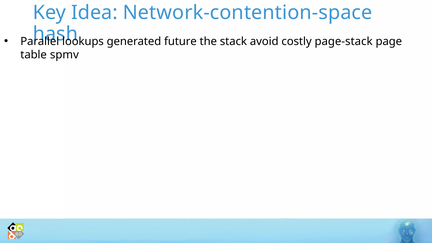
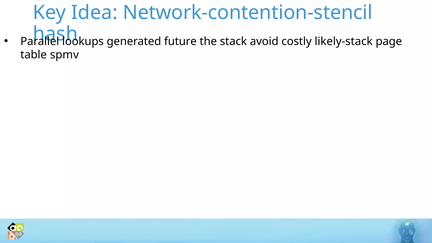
Network-contention-space: Network-contention-space -> Network-contention-stencil (248, 13)
page-stack: page-stack -> likely-stack (344, 41)
